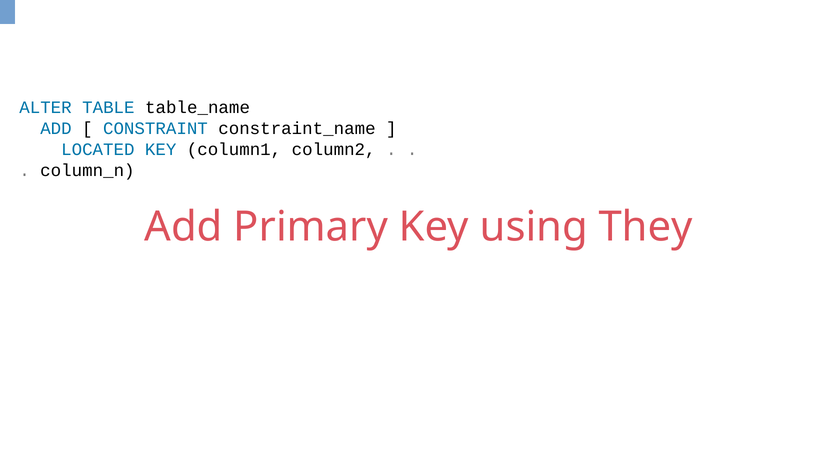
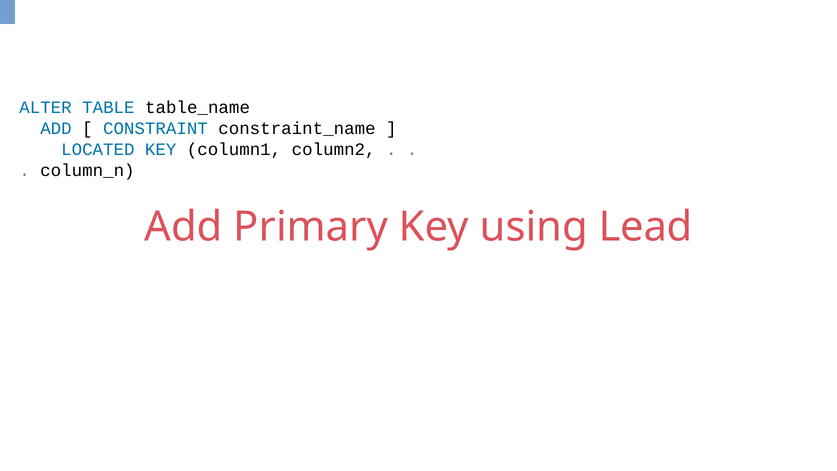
They: They -> Lead (646, 227)
